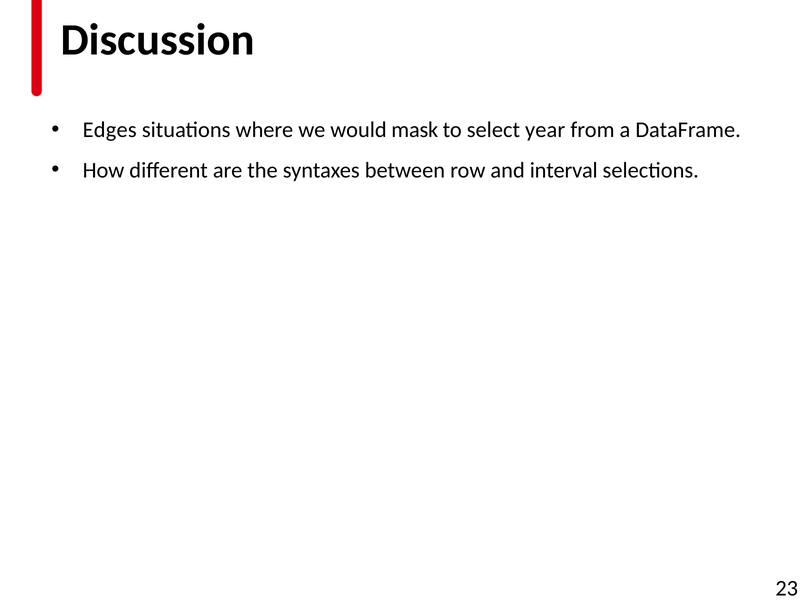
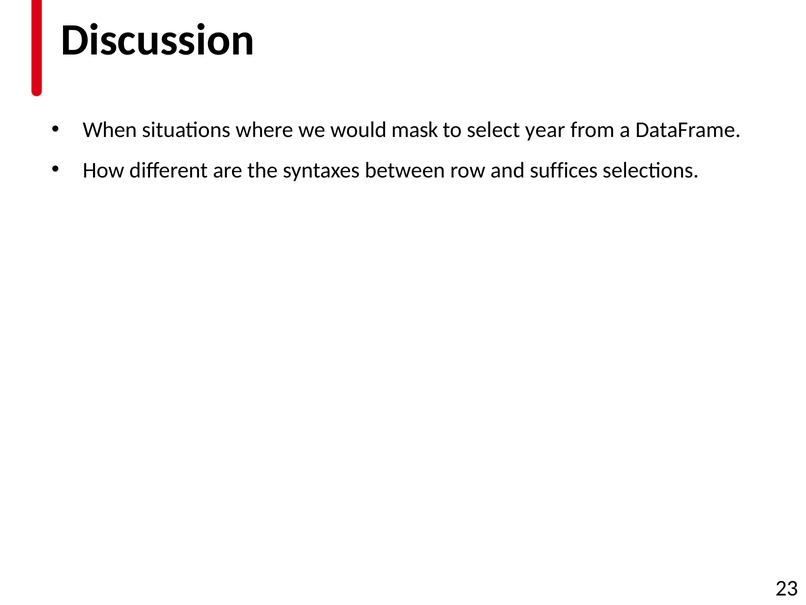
Edges: Edges -> When (110, 130)
interval: interval -> suffices (564, 170)
